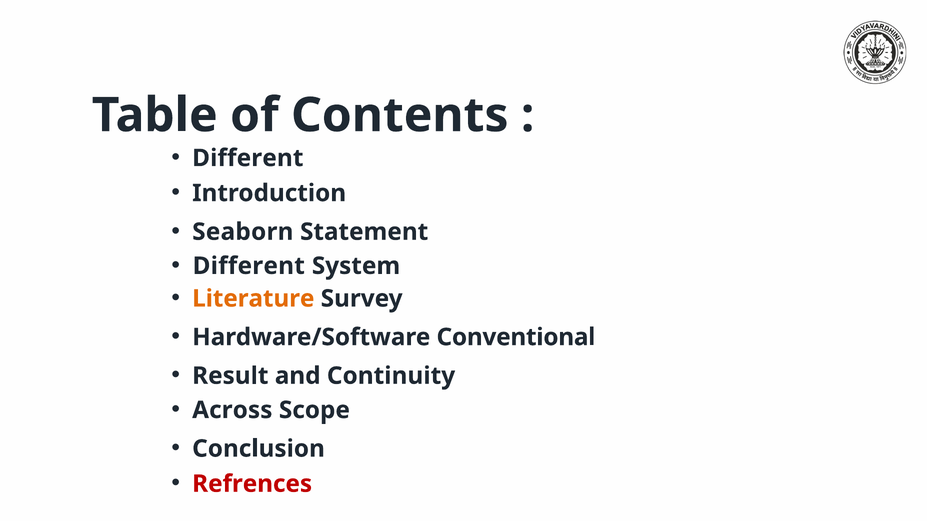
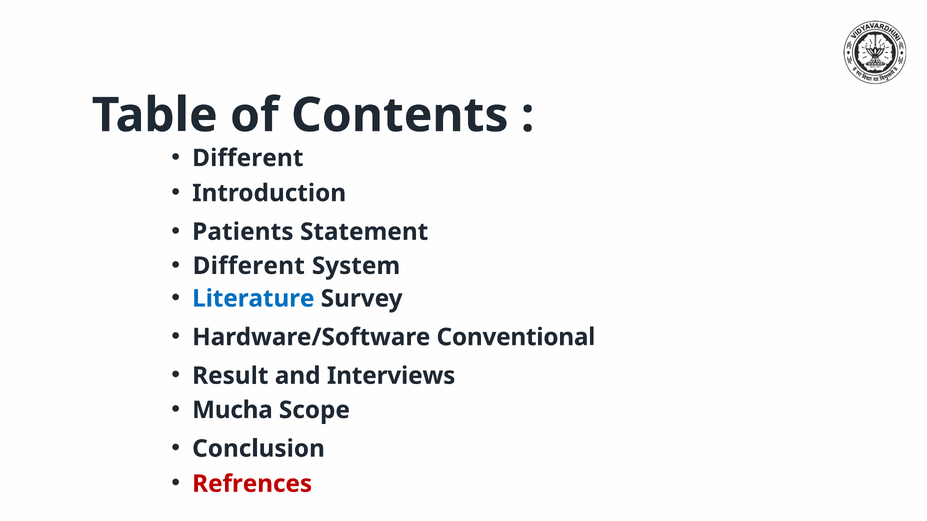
Seaborn: Seaborn -> Patients (243, 232)
Literature colour: orange -> blue (253, 299)
Continuity: Continuity -> Interviews (391, 376)
Across: Across -> Mucha (232, 410)
